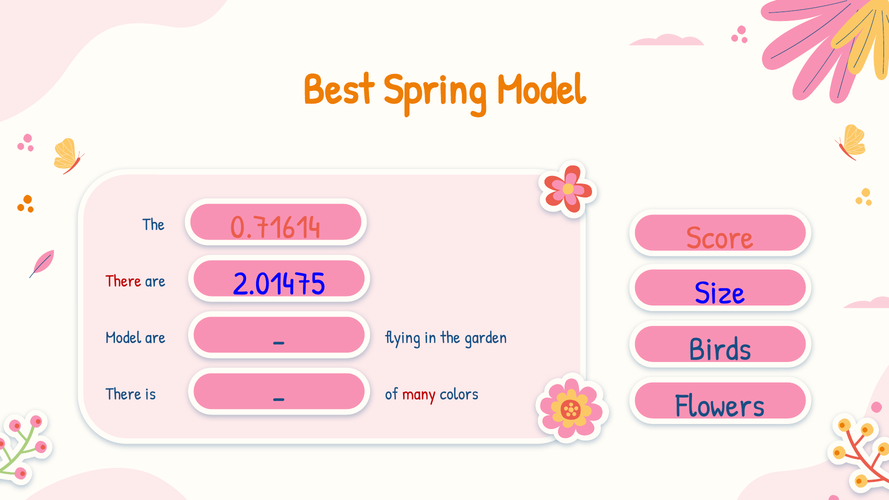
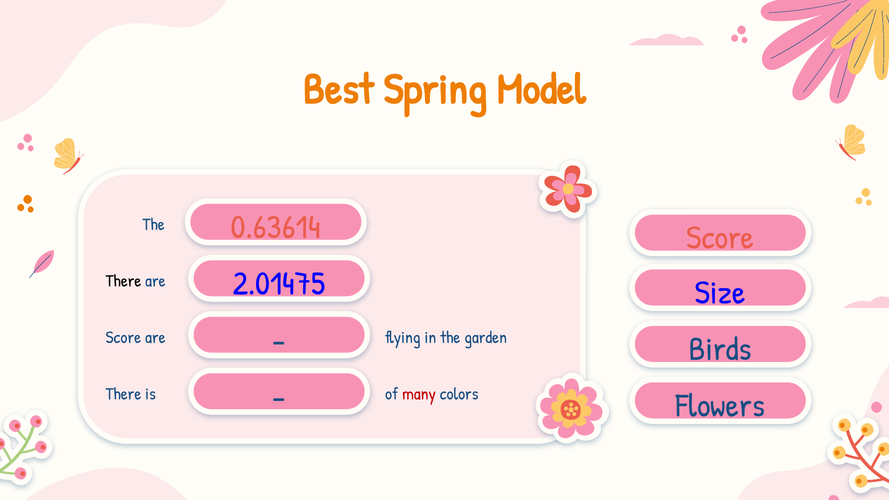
0.71614: 0.71614 -> 0.63614 (276, 227)
There colour: red -> black (123, 281)
Model: Model -> Score (123, 338)
